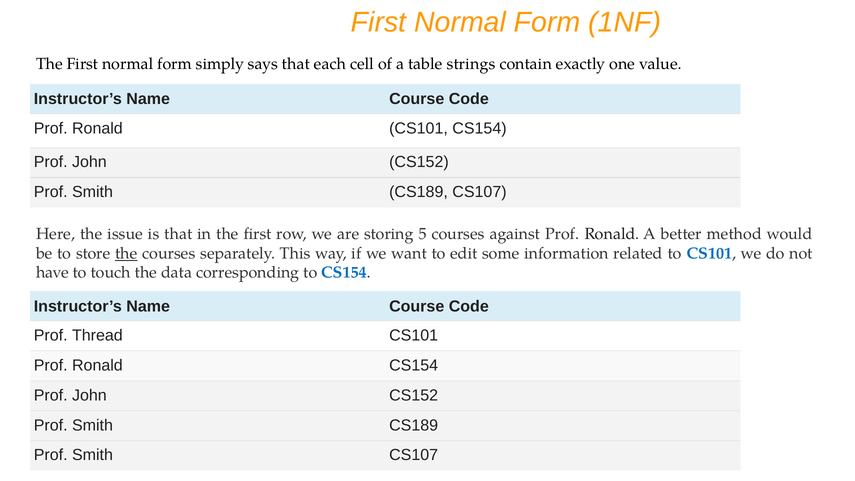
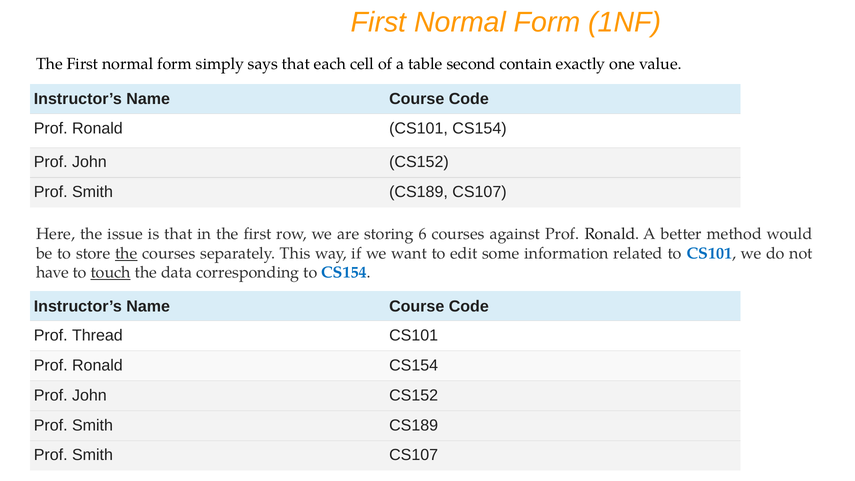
strings: strings -> second (471, 64)
5: 5 -> 6 (423, 234)
touch underline: none -> present (111, 273)
